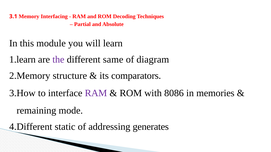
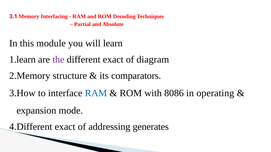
different same: same -> exact (113, 60)
RAM colour: purple -> blue (96, 93)
memories: memories -> operating (215, 93)
remaining: remaining -> expansion (36, 111)
4.Different static: static -> exact (65, 127)
